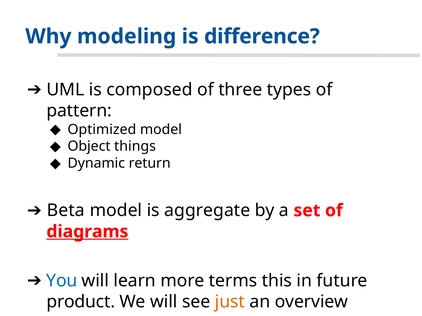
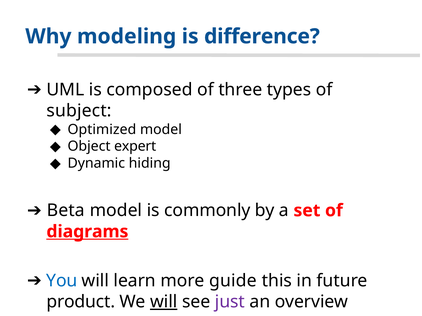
pattern: pattern -> subject (79, 111)
things: things -> expert (135, 147)
return: return -> hiding (150, 163)
aggregate: aggregate -> commonly (207, 211)
terms: terms -> guide (233, 281)
will underline: none -> present (164, 302)
just colour: orange -> purple (230, 302)
